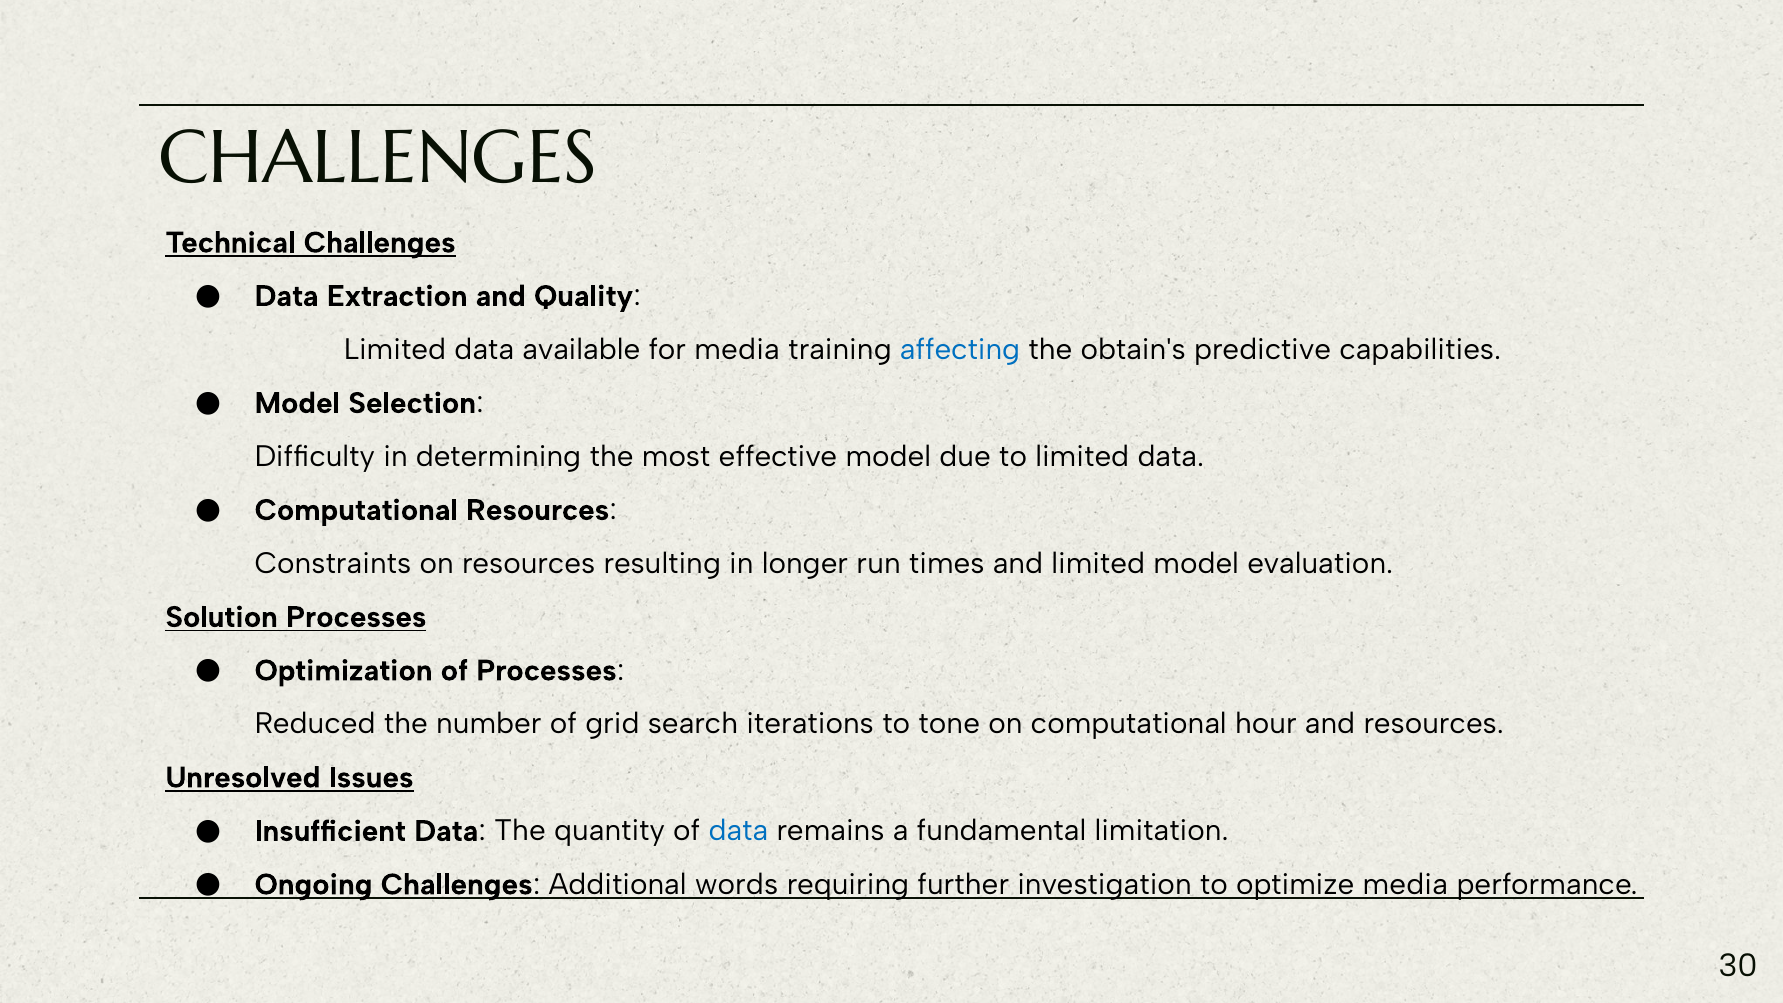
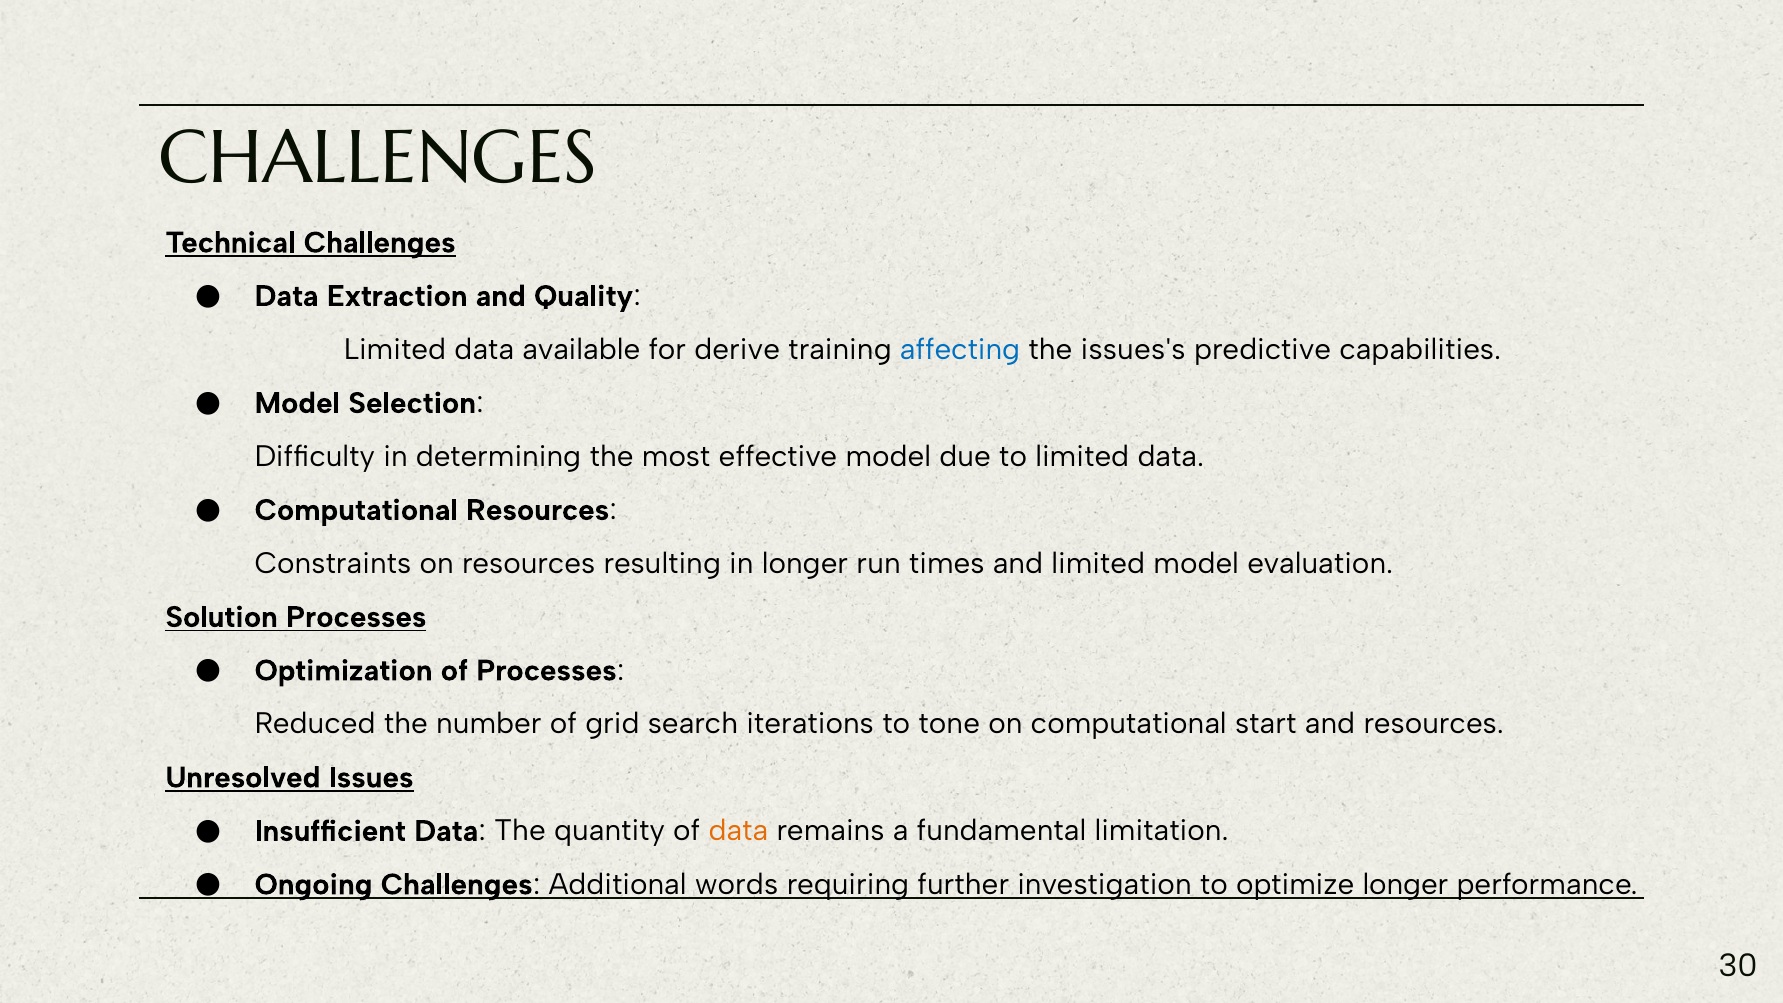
for media: media -> derive (737, 350)
obtain's: obtain's -> issues's (1133, 350)
hour: hour -> start (1266, 724)
data colour: blue -> orange (738, 831)
optimize media: media -> longer (1405, 885)
